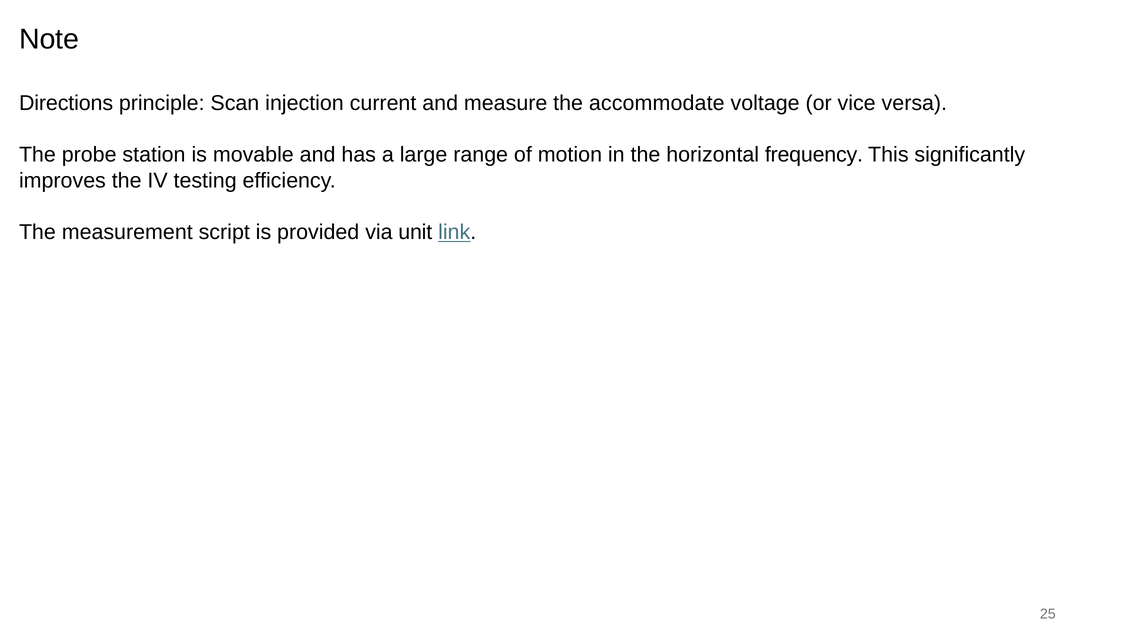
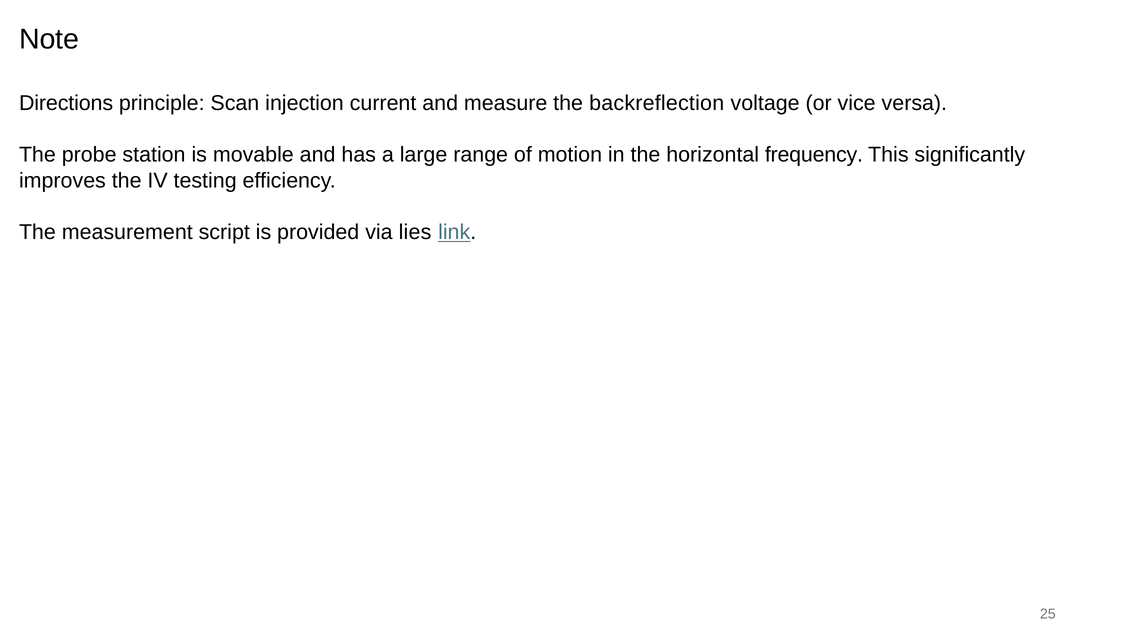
accommodate: accommodate -> backreflection (657, 103)
unit: unit -> lies (415, 232)
